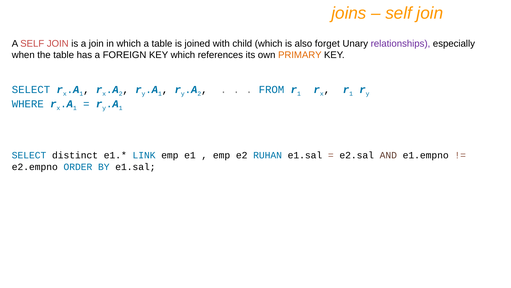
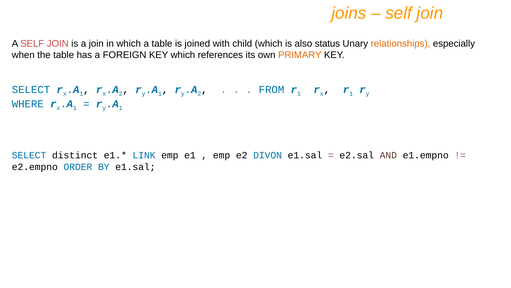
forget: forget -> status (327, 43)
relationships colour: purple -> orange (400, 43)
RUHAN: RUHAN -> DIVON (268, 155)
